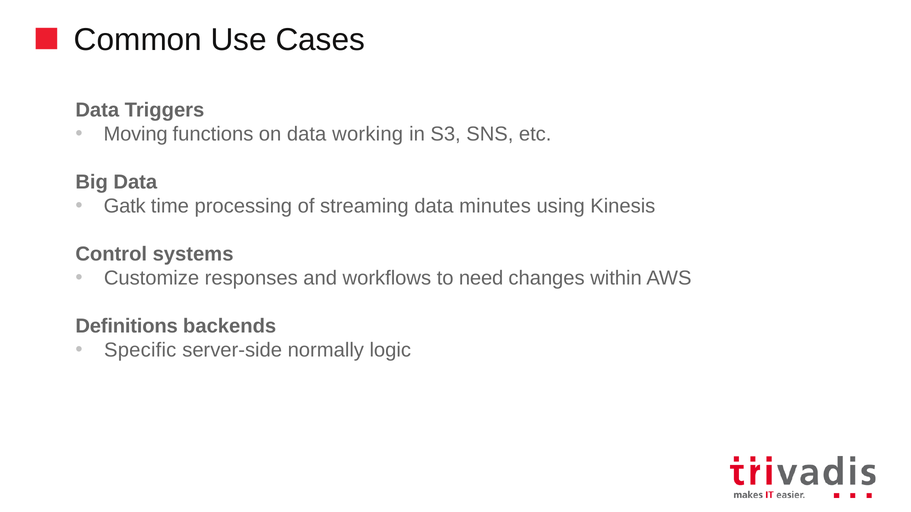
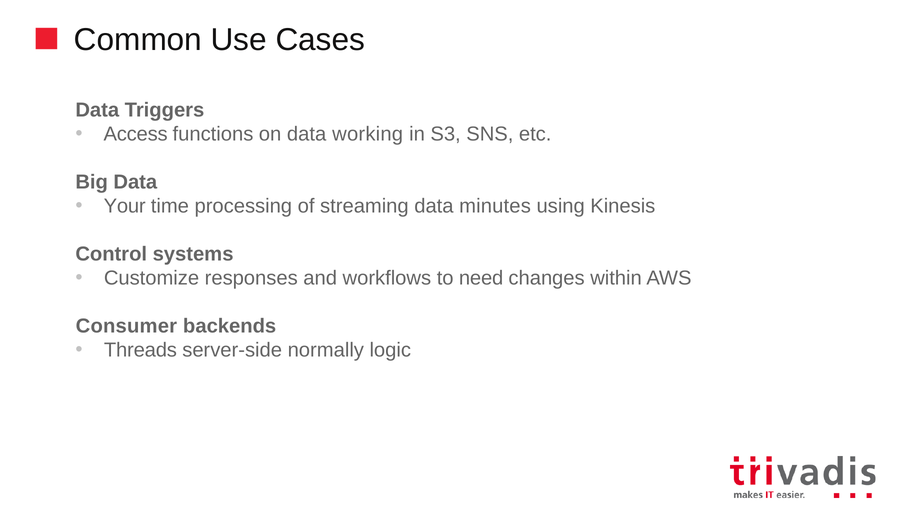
Moving: Moving -> Access (136, 134)
Gatk: Gatk -> Your (125, 206)
Definitions: Definitions -> Consumer (126, 327)
Specific: Specific -> Threads (140, 351)
